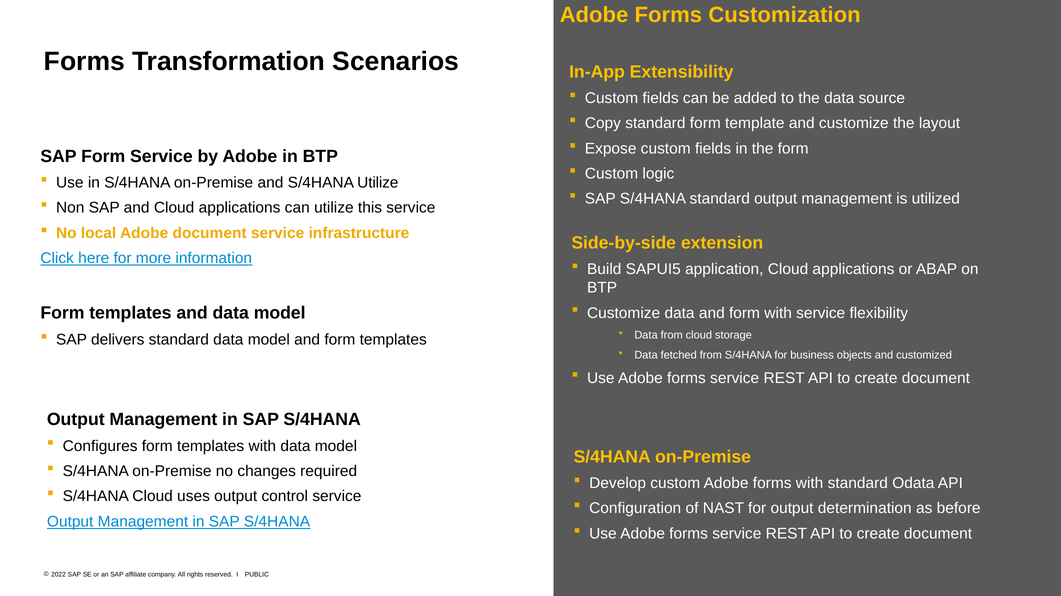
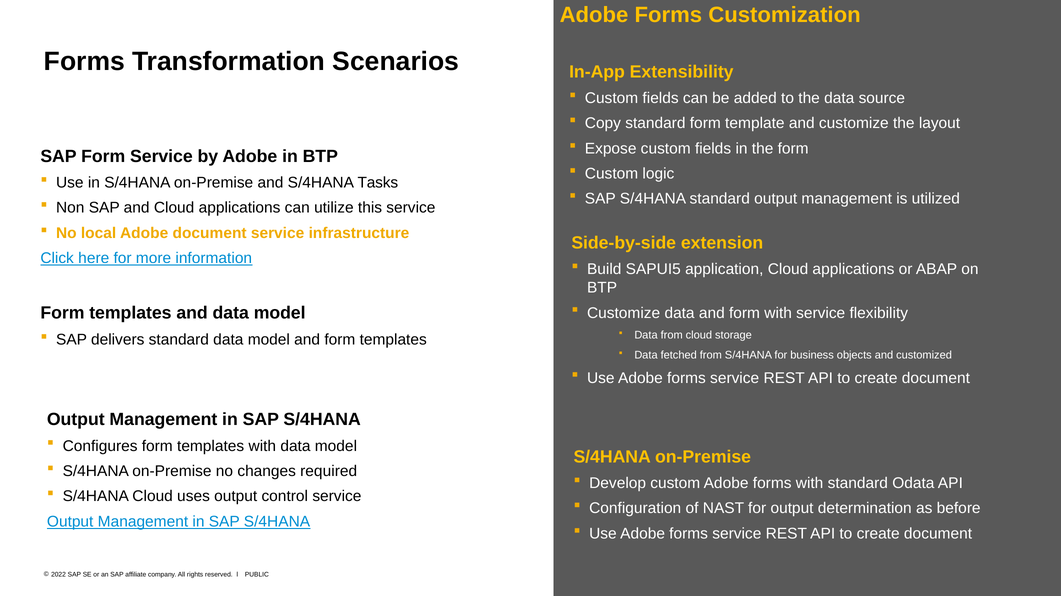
S/4HANA Utilize: Utilize -> Tasks (378, 183)
